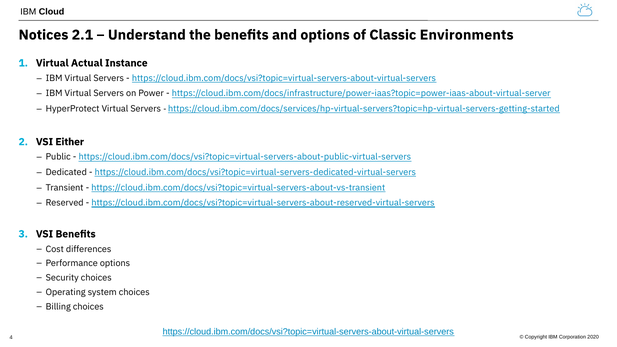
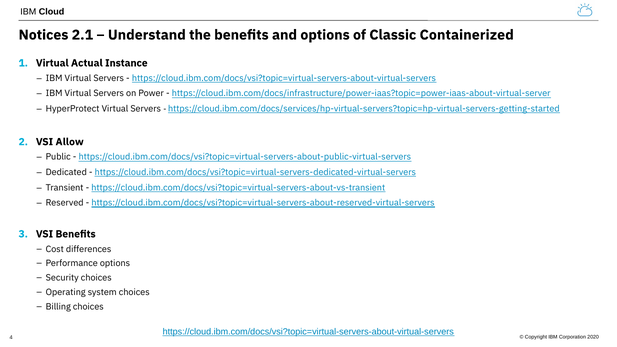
Environments: Environments -> Containerized (467, 35)
Either: Either -> Allow (70, 142)
